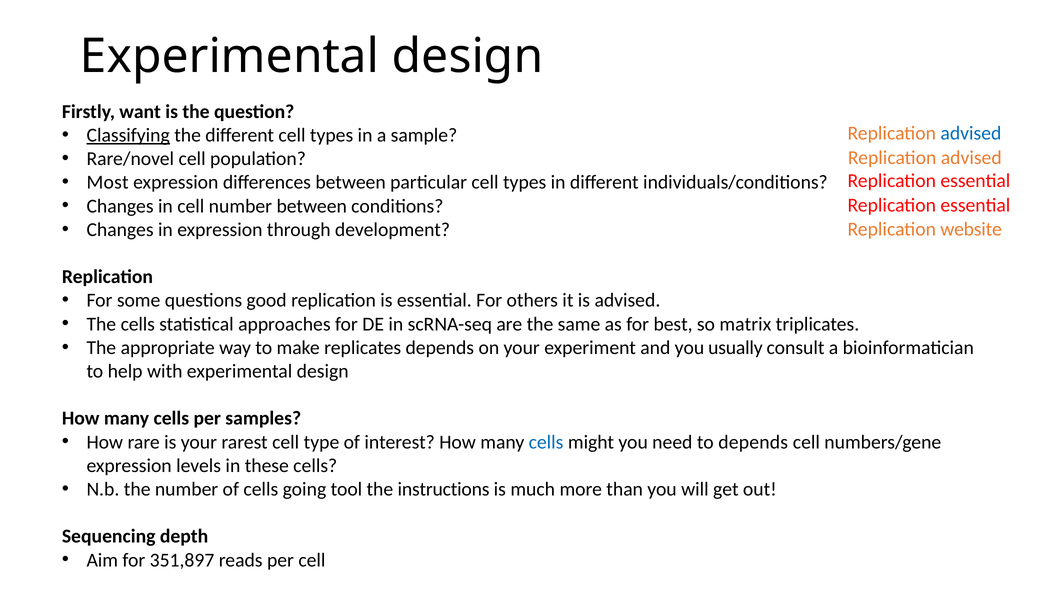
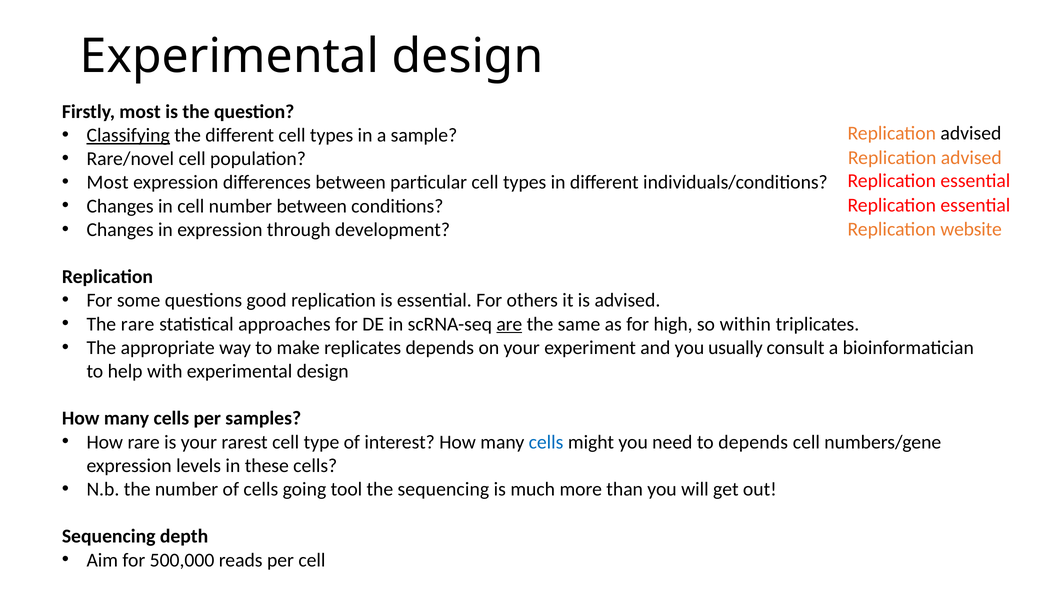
Firstly want: want -> most (140, 112)
advised colour: blue -> black (971, 133)
The cells: cells -> rare (138, 324)
are underline: none -> present (509, 324)
best: best -> high (673, 324)
matrix: matrix -> within (745, 324)
the instructions: instructions -> sequencing (443, 489)
351,897: 351,897 -> 500,000 (182, 560)
